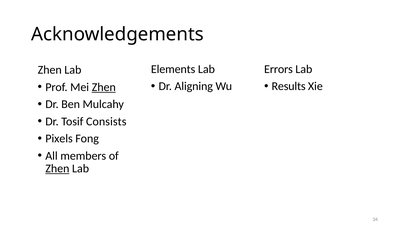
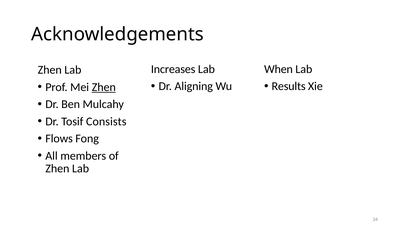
Elements: Elements -> Increases (173, 69)
Errors: Errors -> When (278, 69)
Pixels: Pixels -> Flows (59, 139)
Zhen underline: present -> none (57, 169)
